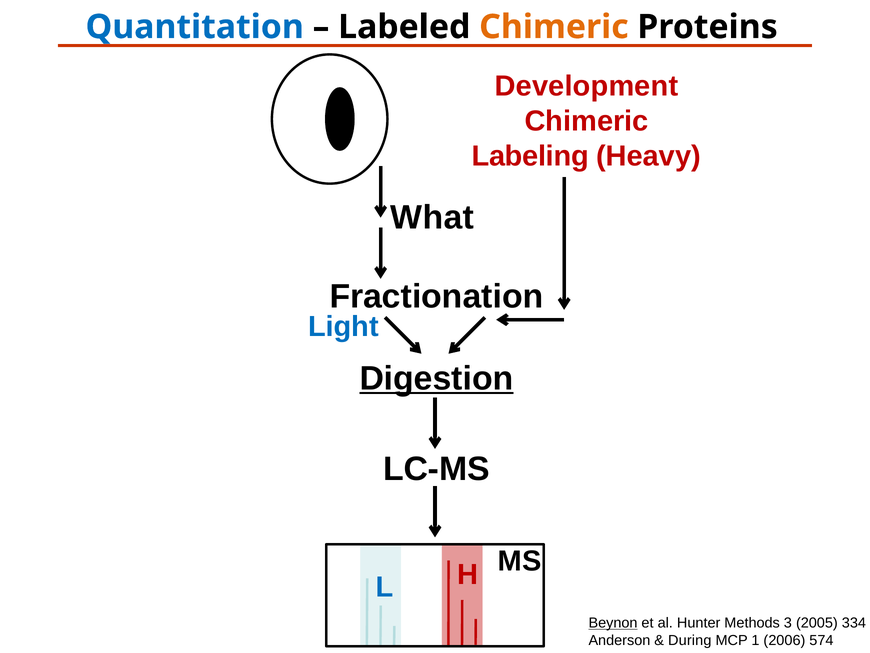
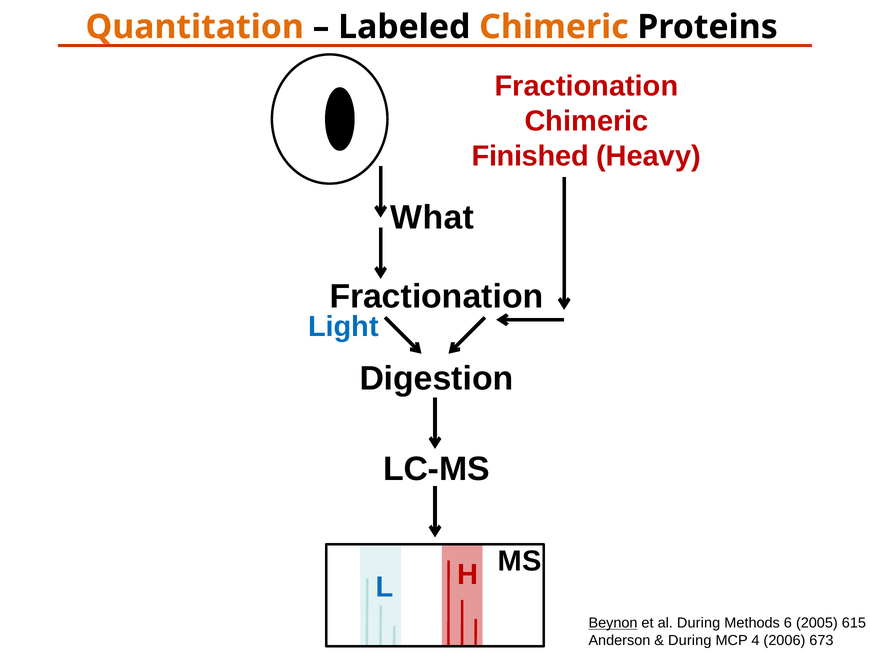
Quantitation colour: blue -> orange (195, 27)
Development: Development -> Fractionation (587, 86)
Labeling: Labeling -> Finished (530, 156)
Digestion underline: present -> none (436, 378)
al Hunter: Hunter -> During (699, 623)
3: 3 -> 6 (788, 623)
334: 334 -> 615 (854, 623)
1: 1 -> 4 (756, 640)
574: 574 -> 673 (821, 640)
